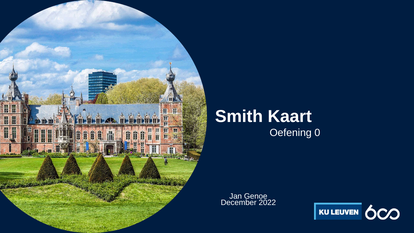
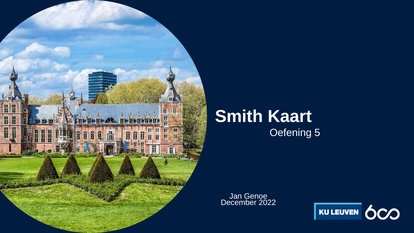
0: 0 -> 5 (317, 133)
